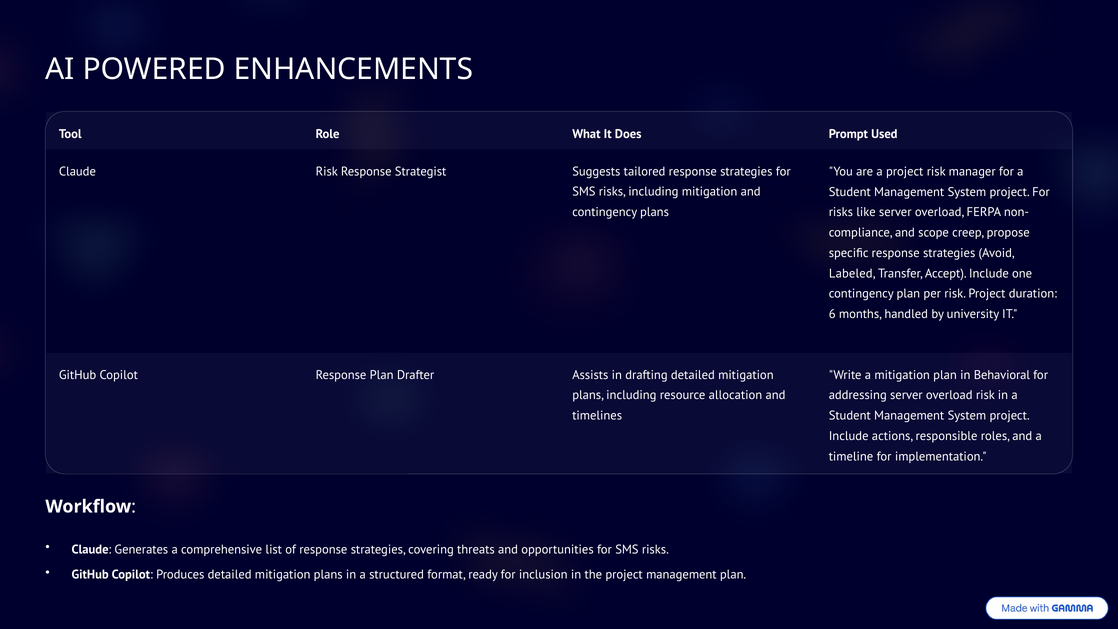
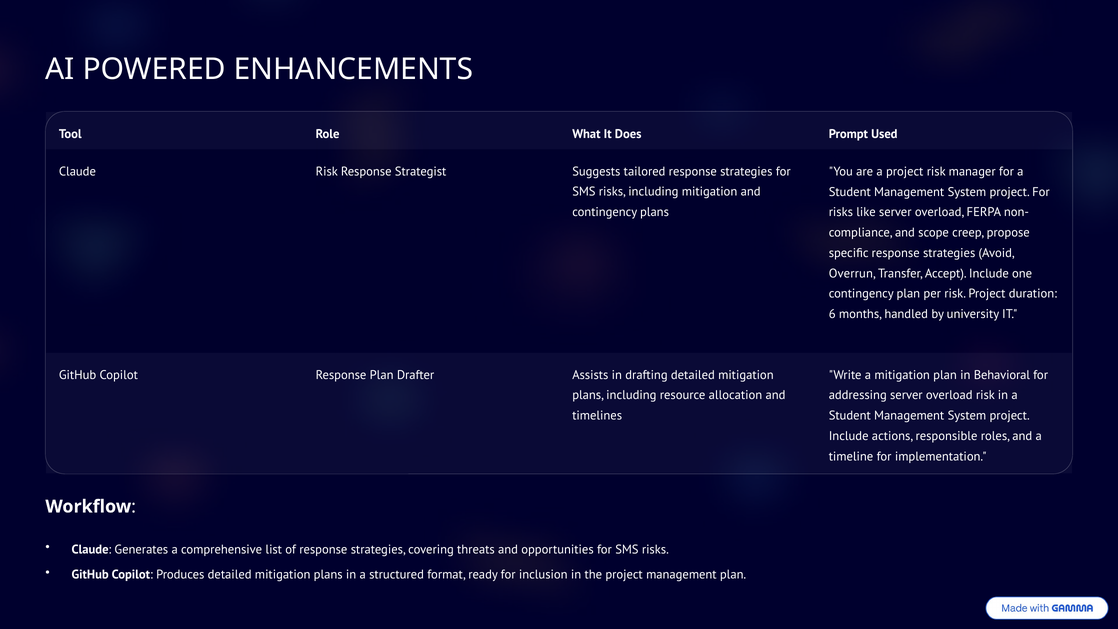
Labeled: Labeled -> Overrun (852, 273)
